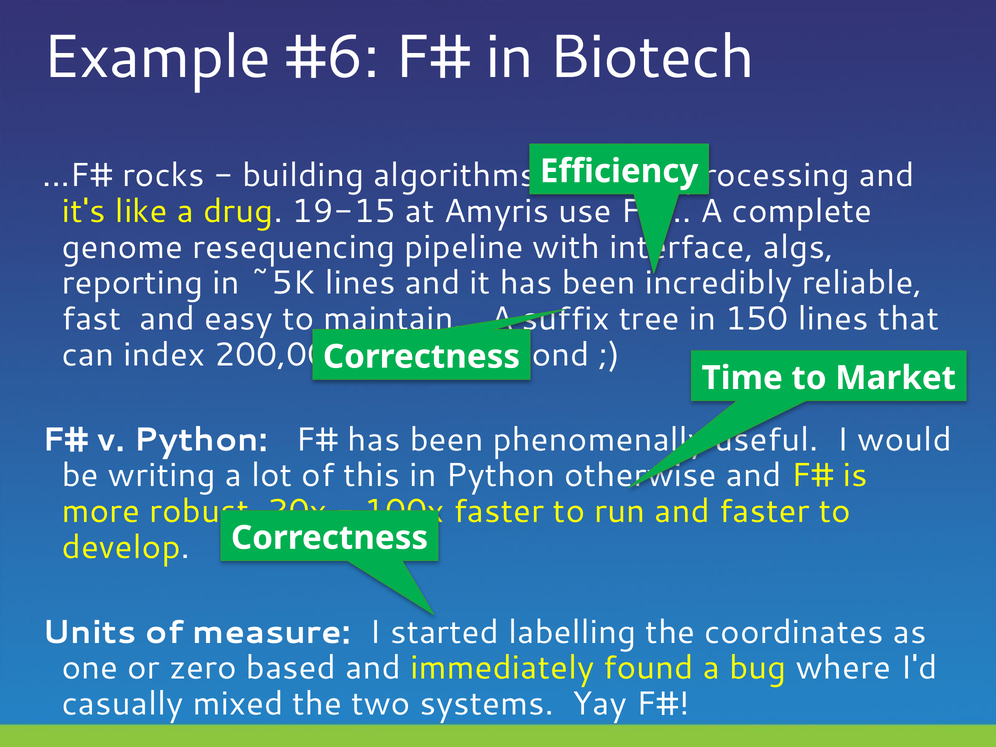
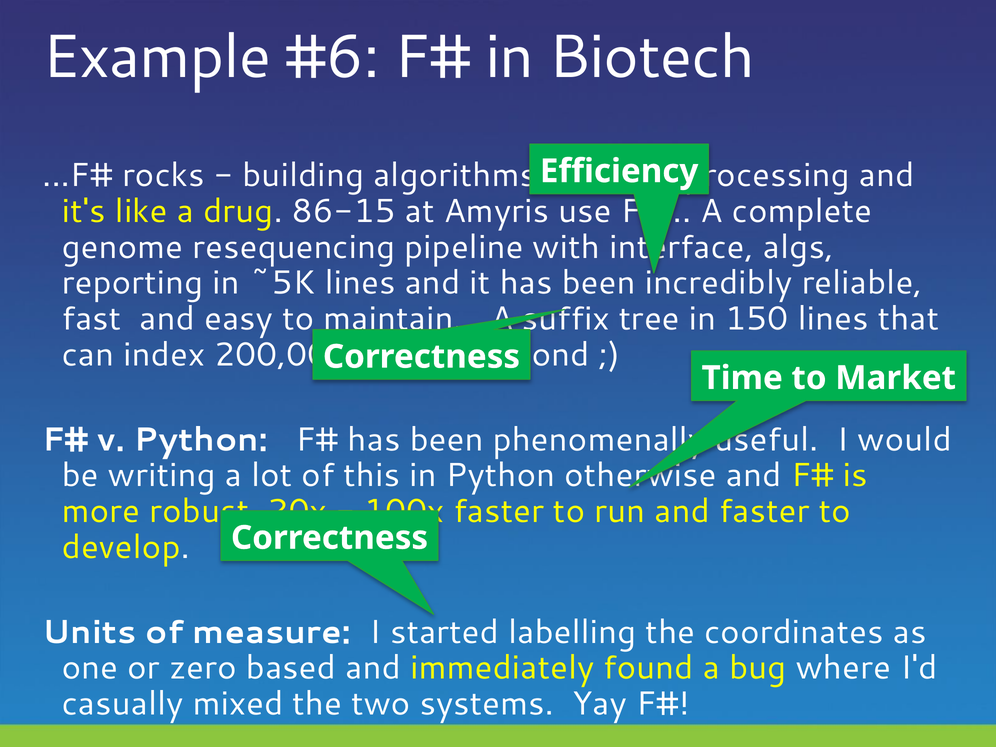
19-15: 19-15 -> 86-15 (344, 211)
